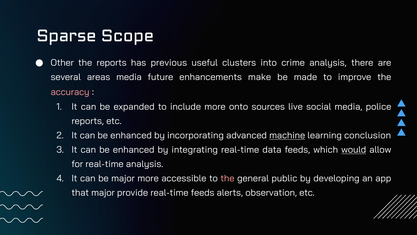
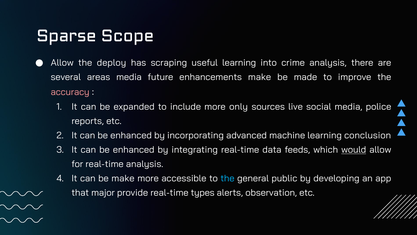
Other: Other -> Allow (62, 63)
the reports: reports -> deploy (111, 63)
previous: previous -> scraping (169, 63)
useful clusters: clusters -> learning (239, 63)
onto: onto -> only (239, 107)
machine underline: present -> none (287, 135)
be major: major -> make (123, 178)
the colour: pink -> light blue (228, 178)
real-time feeds: feeds -> types (203, 193)
